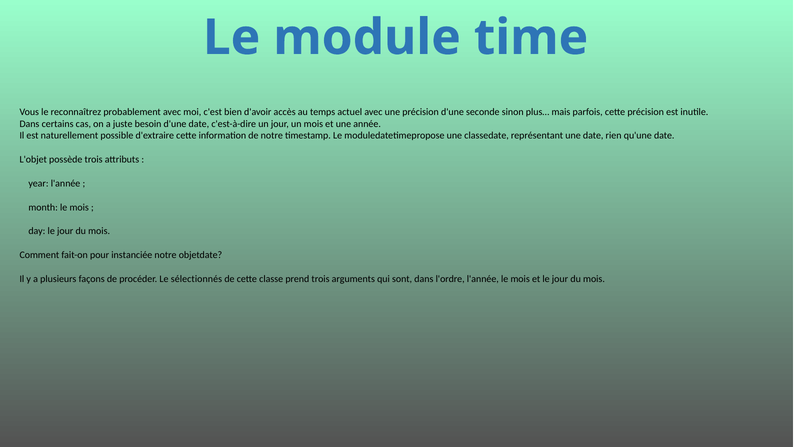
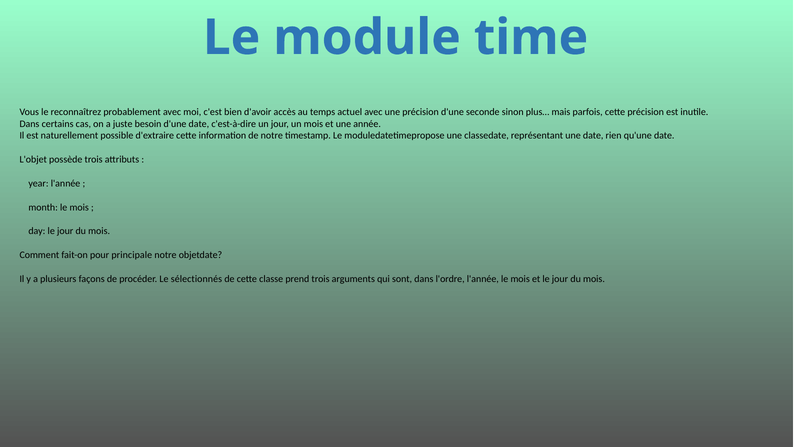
instanciée: instanciée -> principale (132, 255)
